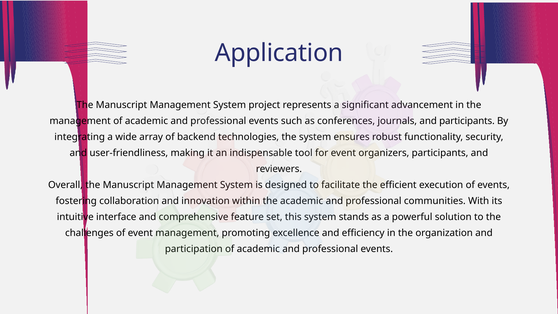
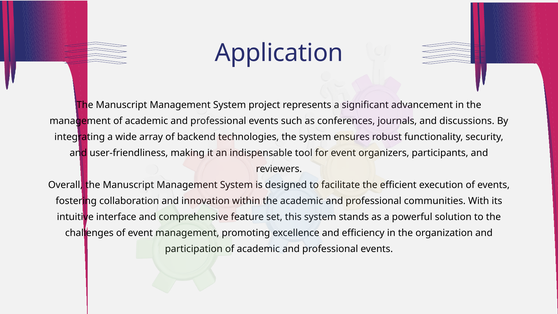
and participants: participants -> discussions (467, 121)
